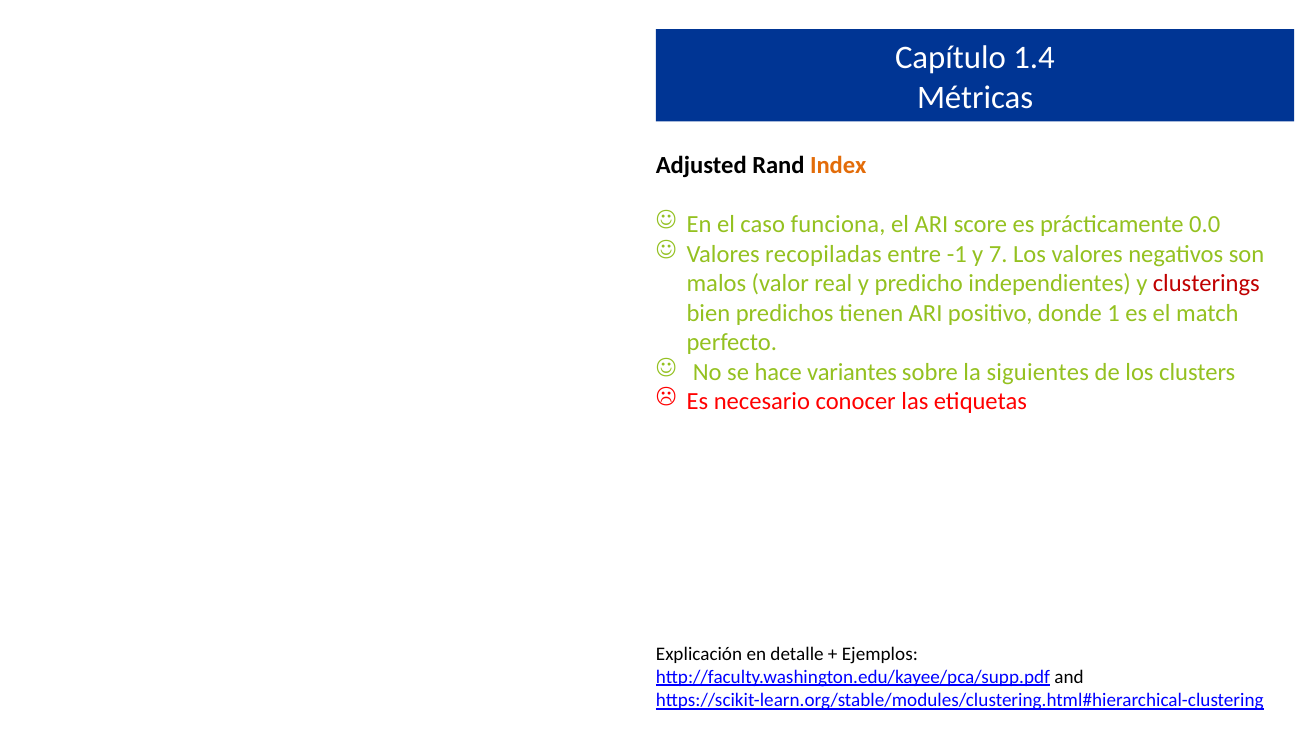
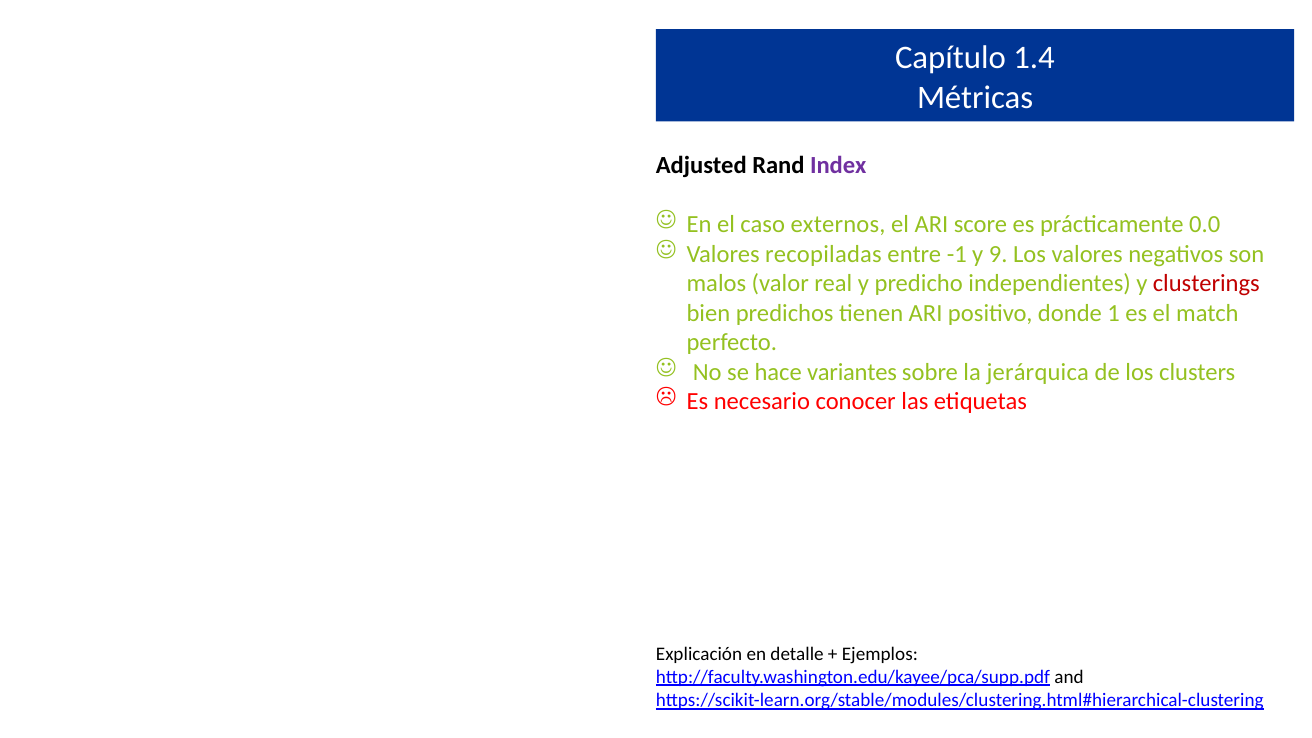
Index colour: orange -> purple (838, 166)
funciona: funciona -> externos (838, 225)
7: 7 -> 9 (998, 254)
siguientes: siguientes -> jerárquica (1038, 372)
